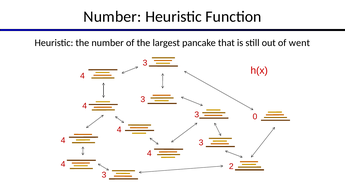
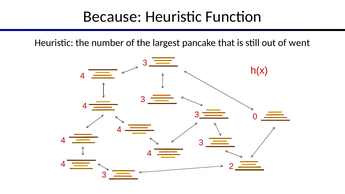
Number: Number -> Because (112, 17)
